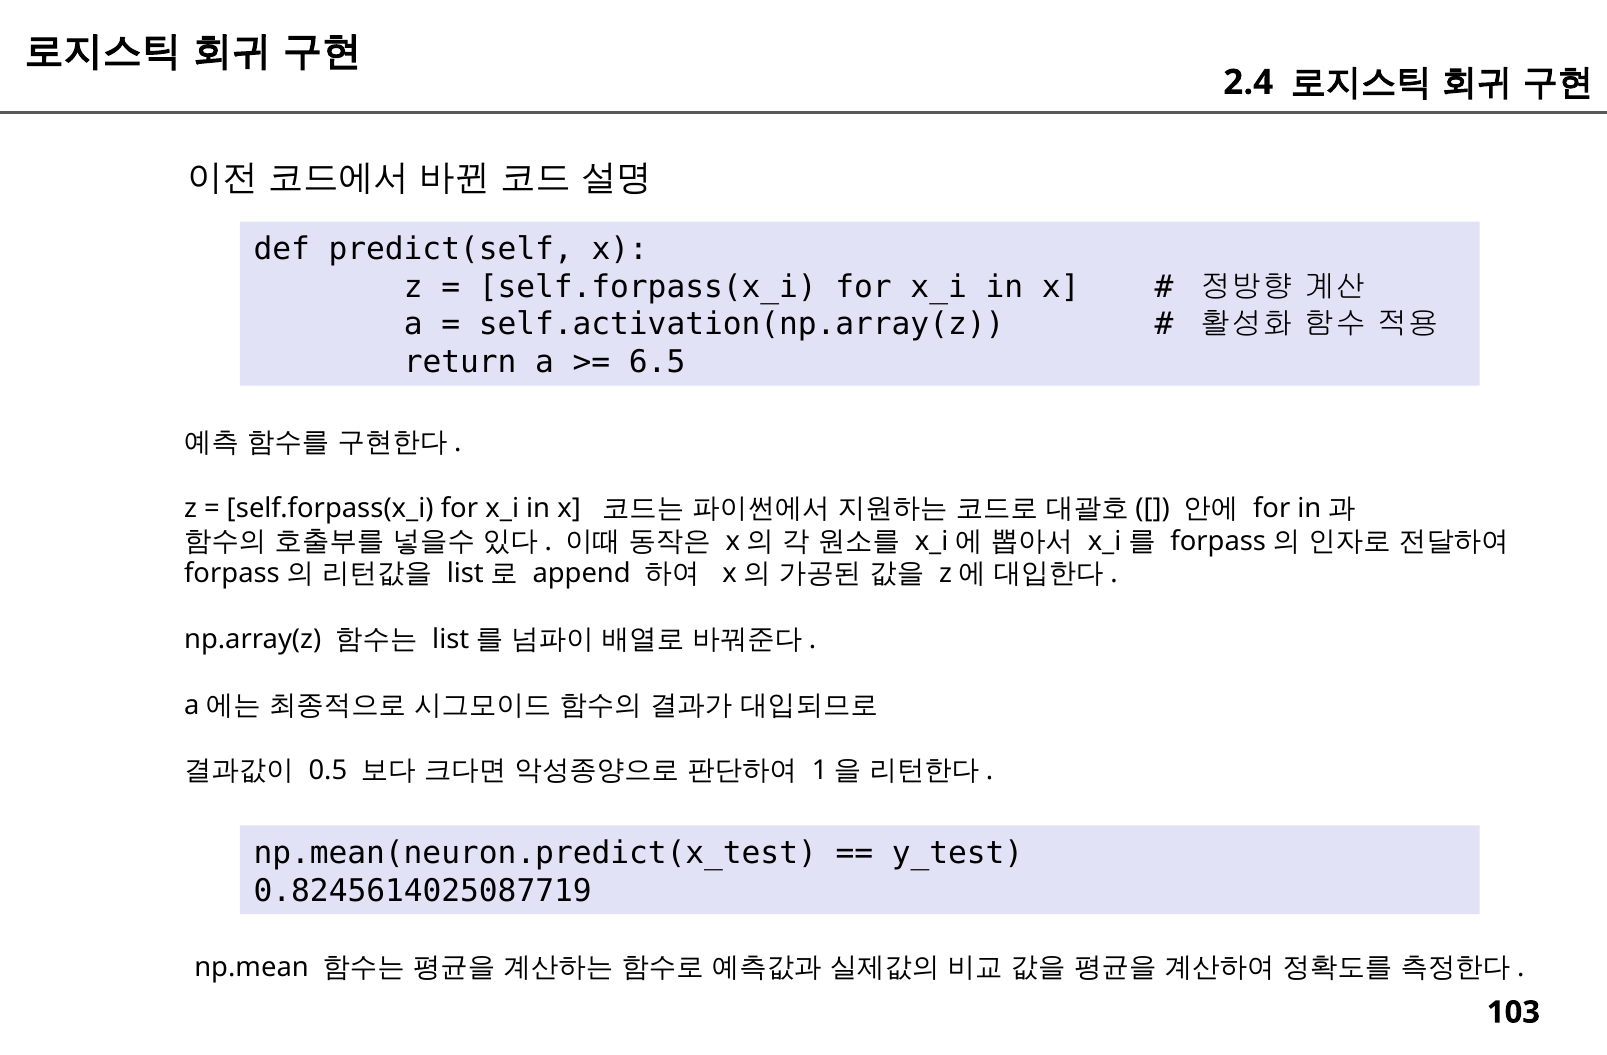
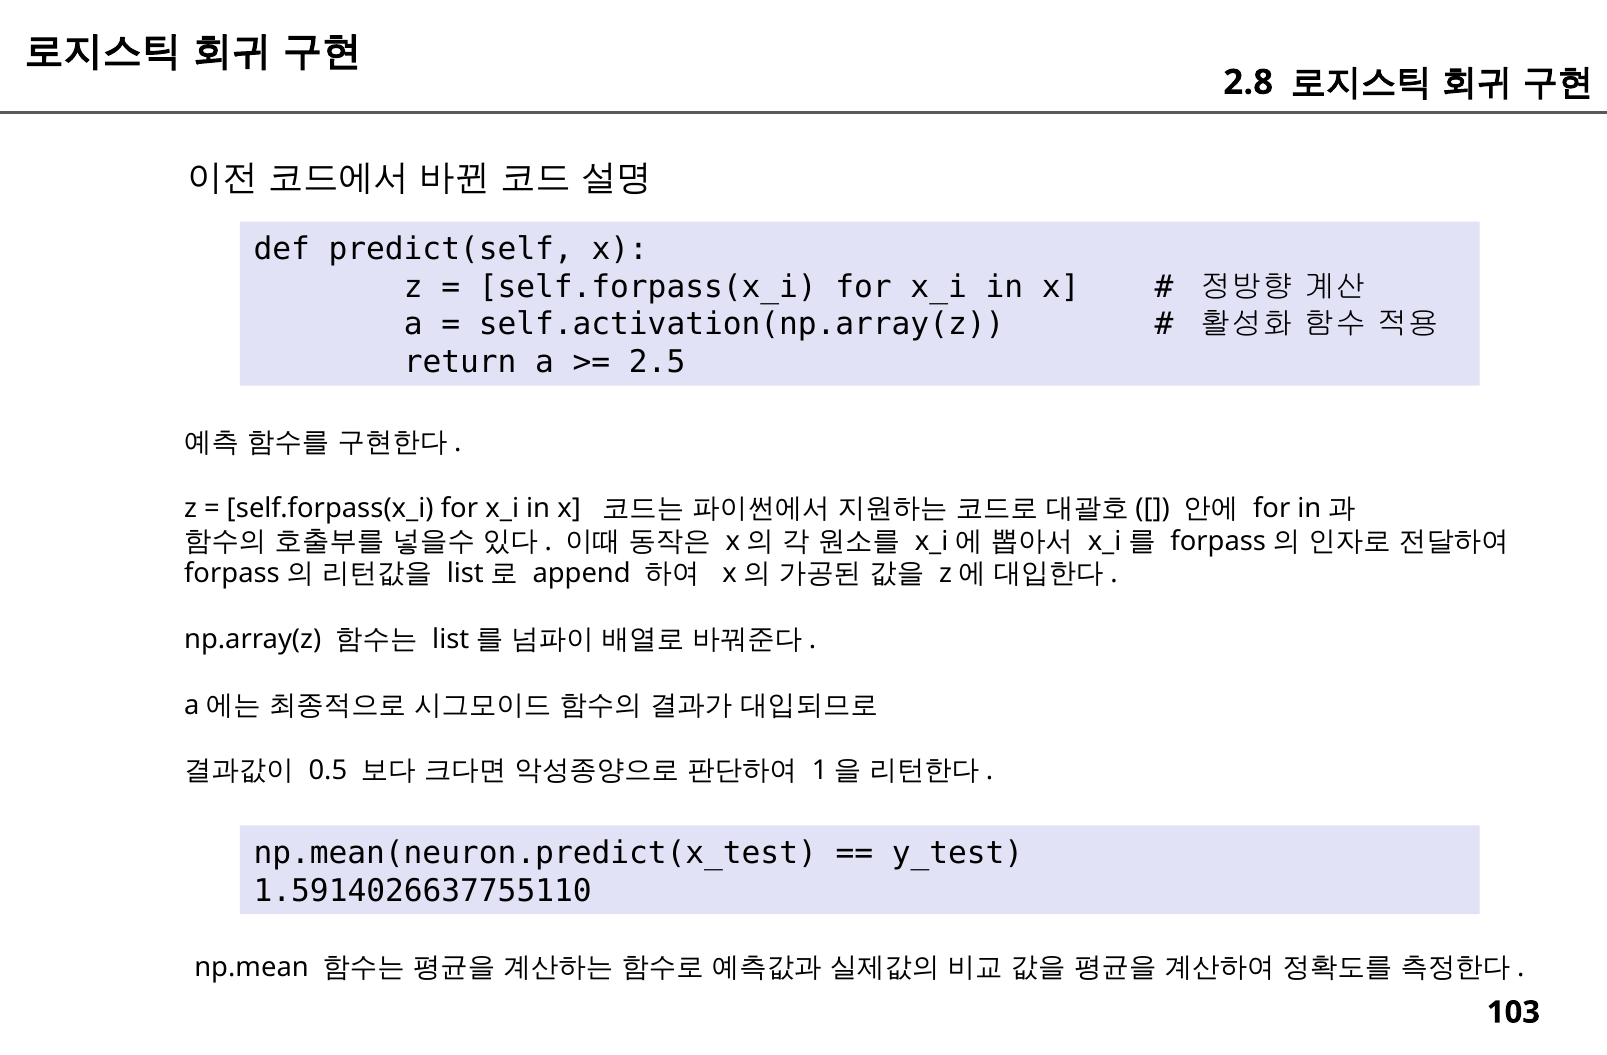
2.4: 2.4 -> 2.8 (1248, 82)
6.5: 6.5 -> 2.5 (657, 362)
0.8245614025087719: 0.8245614025087719 -> 1.5914026637755110 (423, 891)
